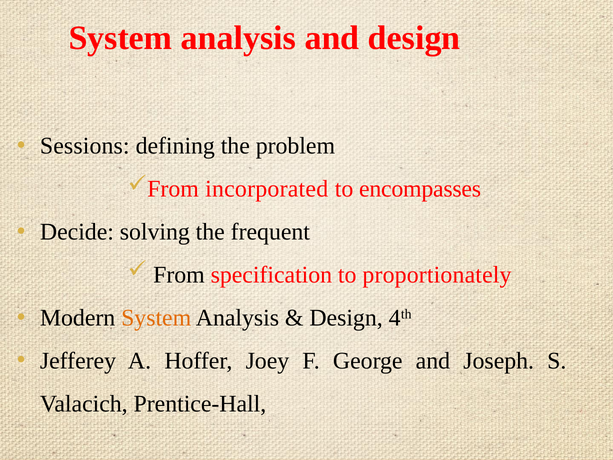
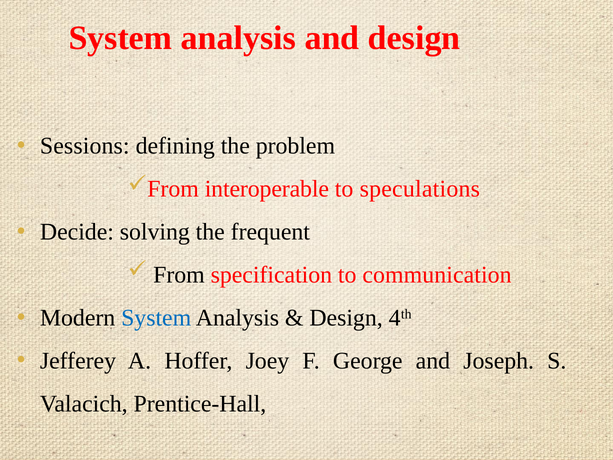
incorporated: incorporated -> interoperable (267, 189)
encompasses: encompasses -> speculations (420, 189)
proportionately: proportionately -> communication (437, 275)
System colour: orange -> blue (156, 318)
